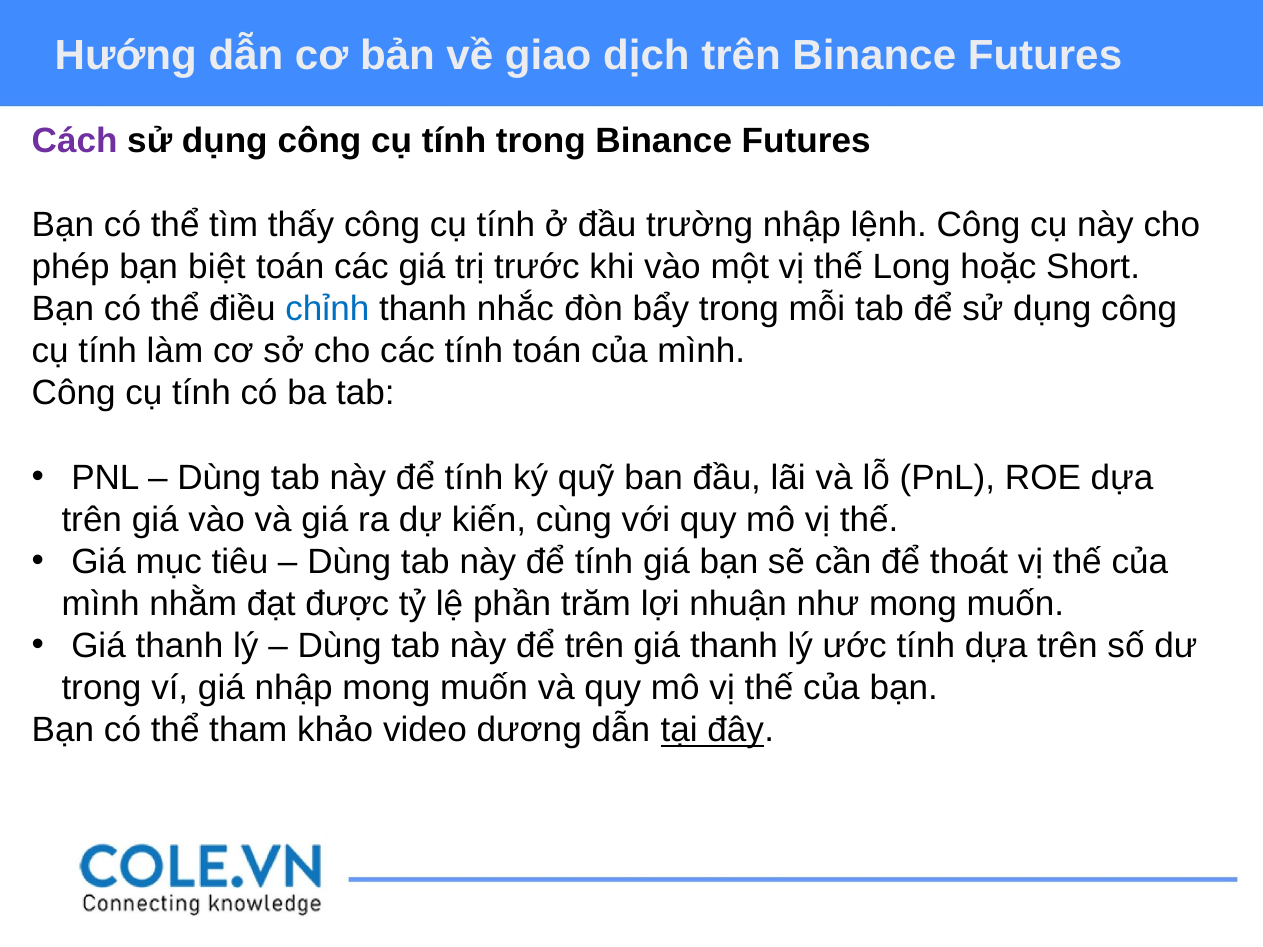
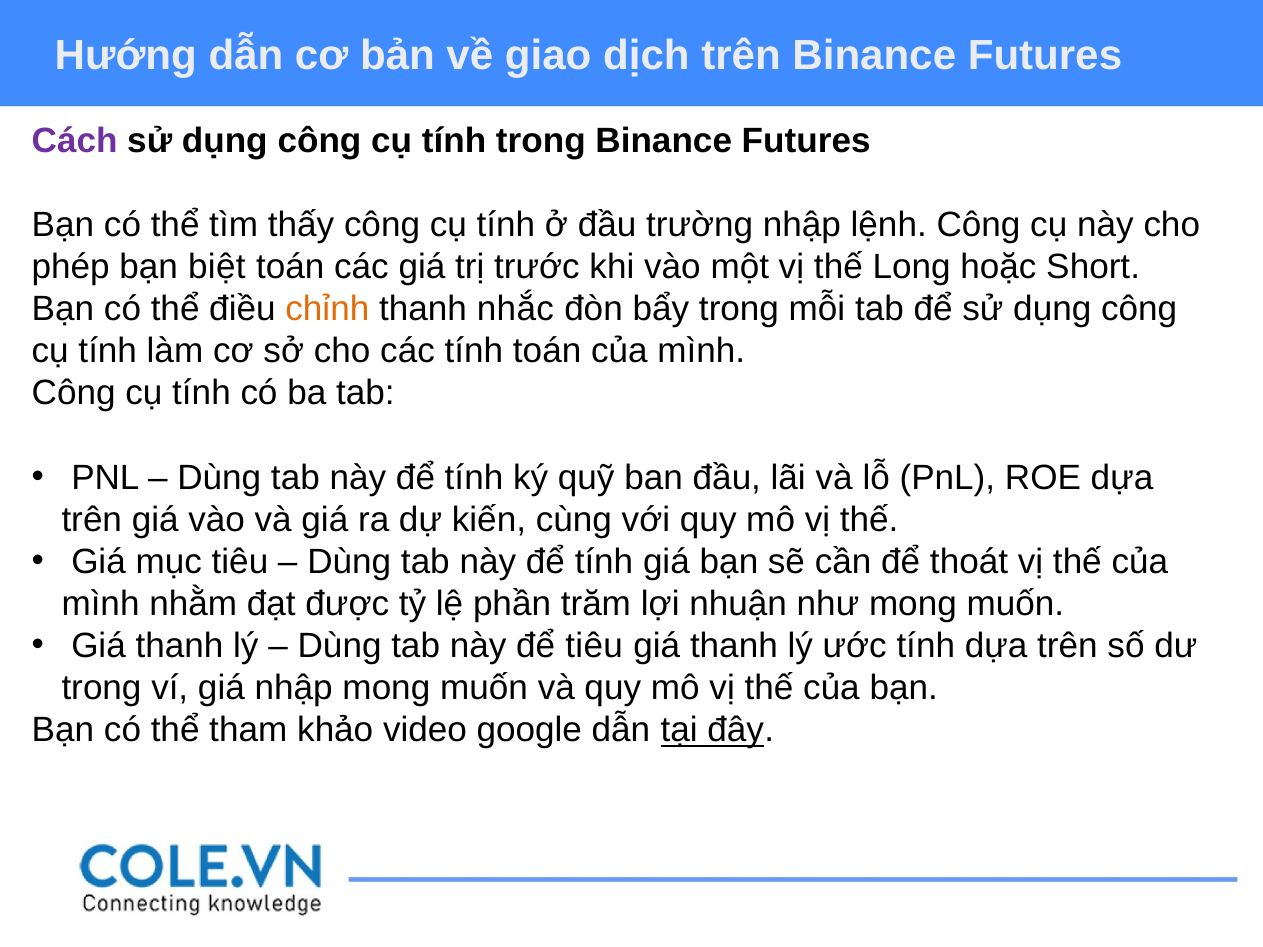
chỉnh colour: blue -> orange (327, 309)
để trên: trên -> tiêu (594, 646)
dương: dương -> google (529, 730)
